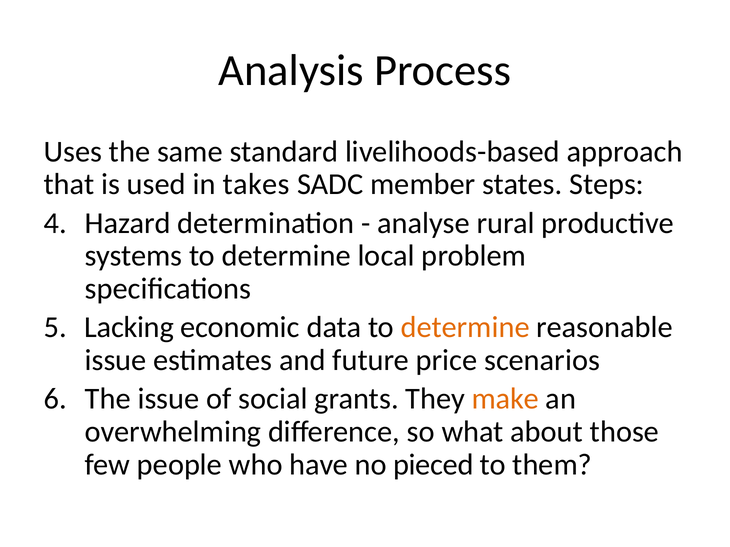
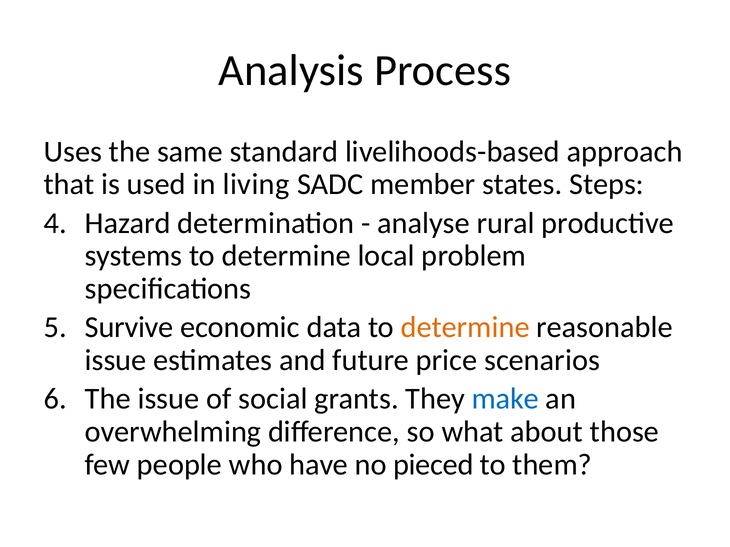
takes: takes -> living (256, 185)
Lacking: Lacking -> Survive (129, 328)
make colour: orange -> blue (505, 399)
